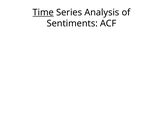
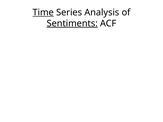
Sentiments underline: none -> present (72, 23)
